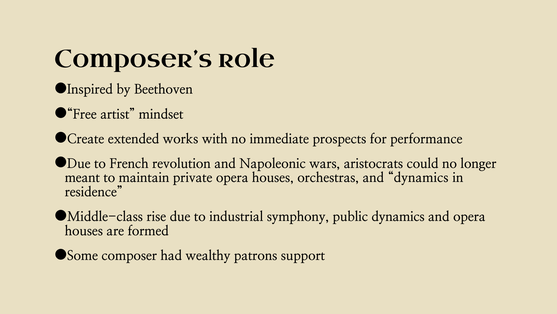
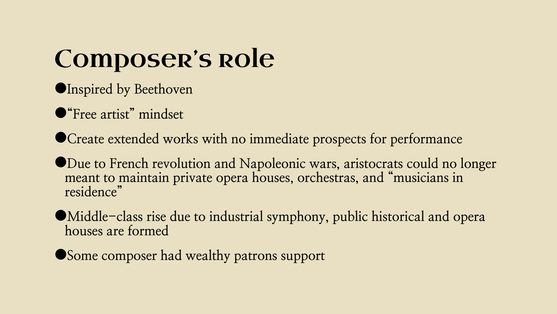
and dynamics: dynamics -> musicians (418, 178)
public dynamics: dynamics -> historical (398, 216)
